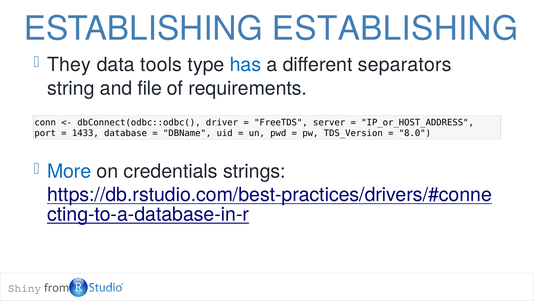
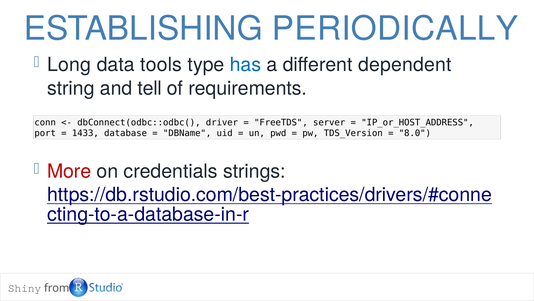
ESTABLISHING ESTABLISHING: ESTABLISHING -> PERIODICALLY (395, 29)
They: They -> Long (69, 65)
separators: separators -> dependent (405, 65)
file: file -> tell (150, 88)
More colour: blue -> red (69, 171)
